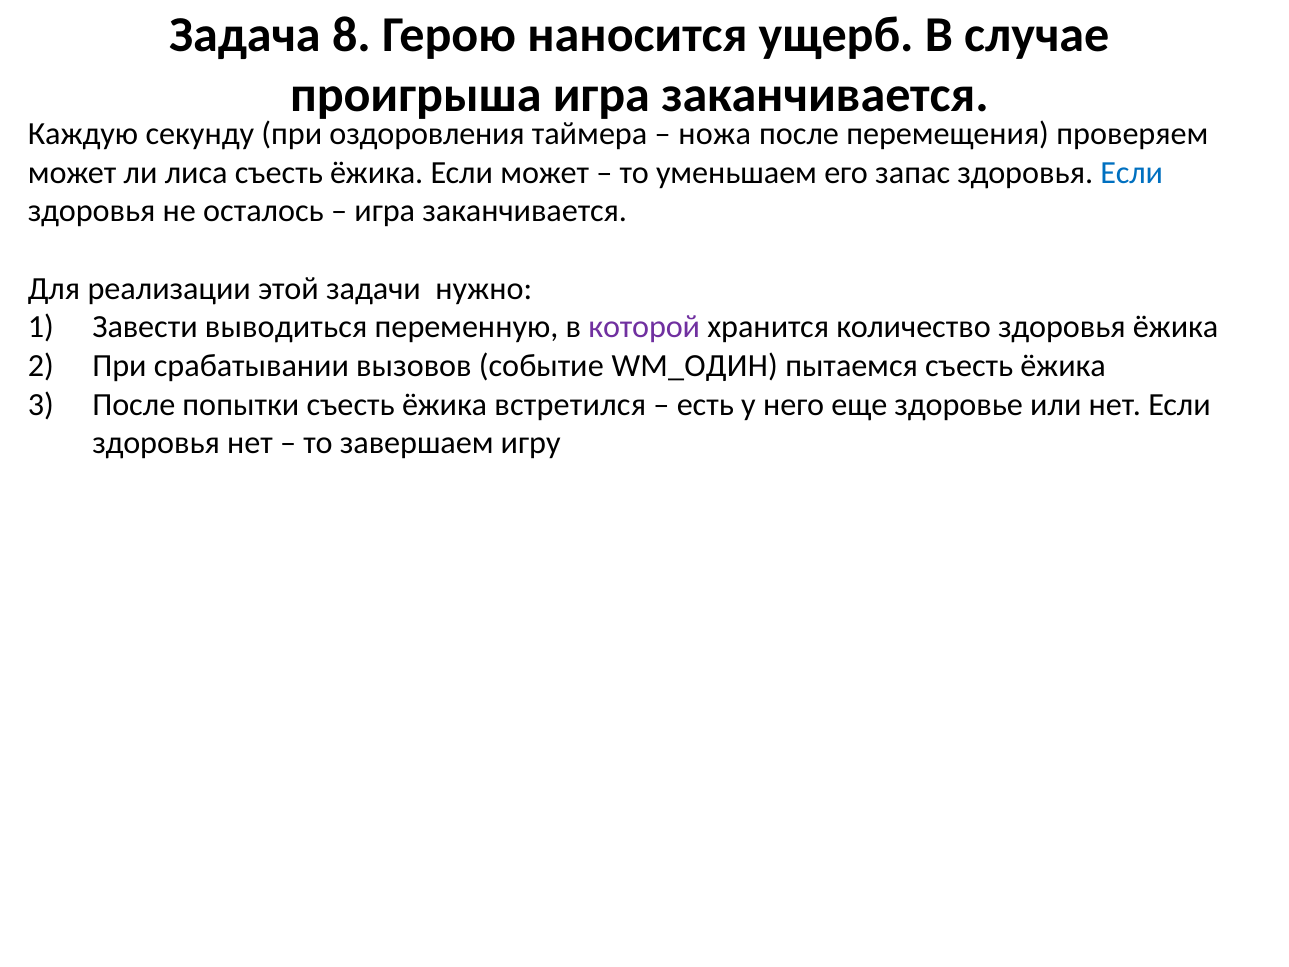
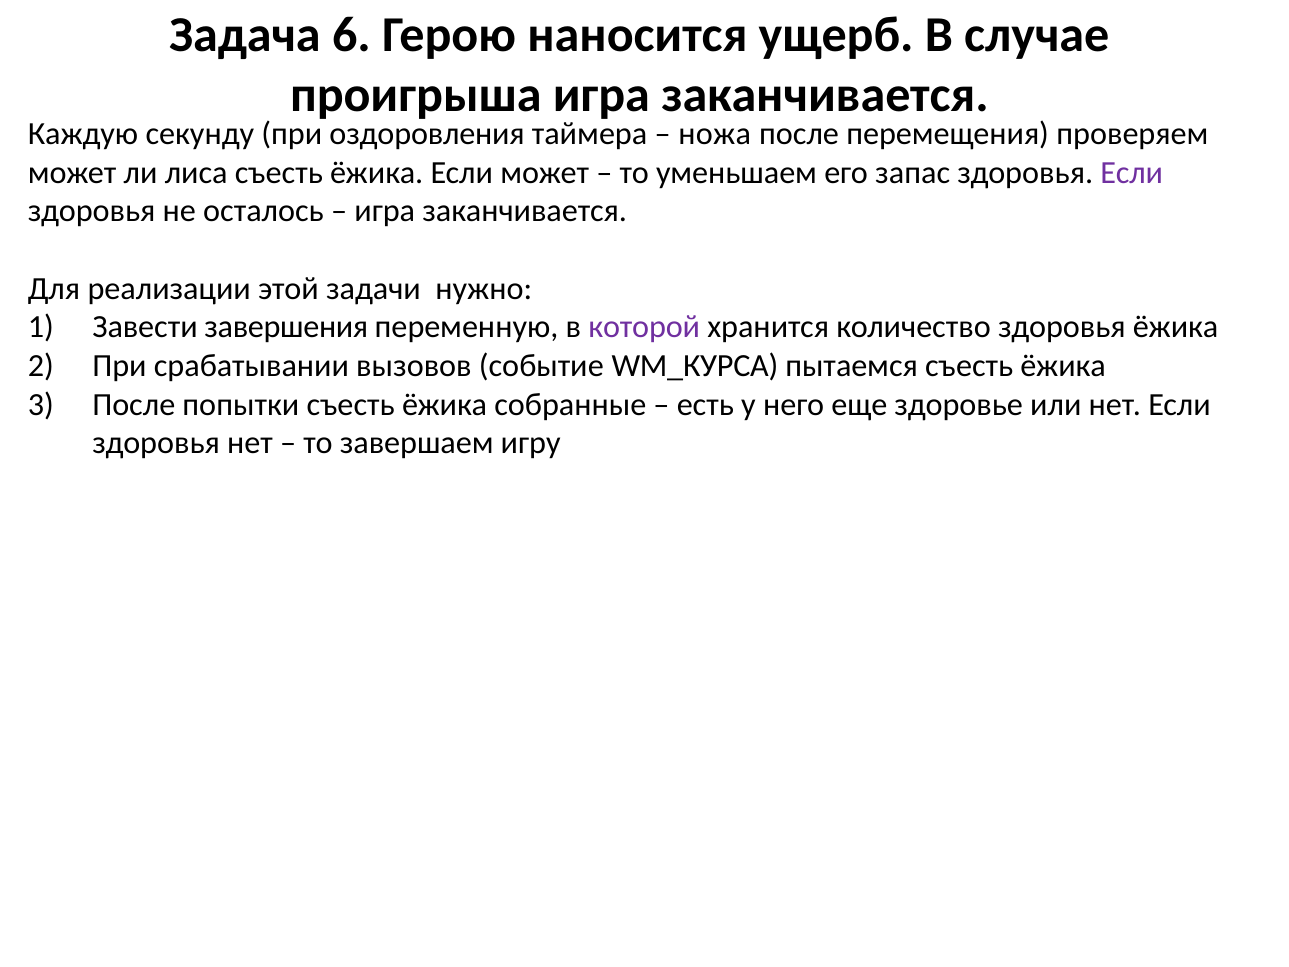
8: 8 -> 6 (351, 35)
Если colour: blue -> purple (1132, 172)
выводиться: выводиться -> завершения (286, 327)
WM_ОДИН: WM_ОДИН -> WM_КУРСА (695, 366)
встретился: встретился -> собранные (570, 404)
